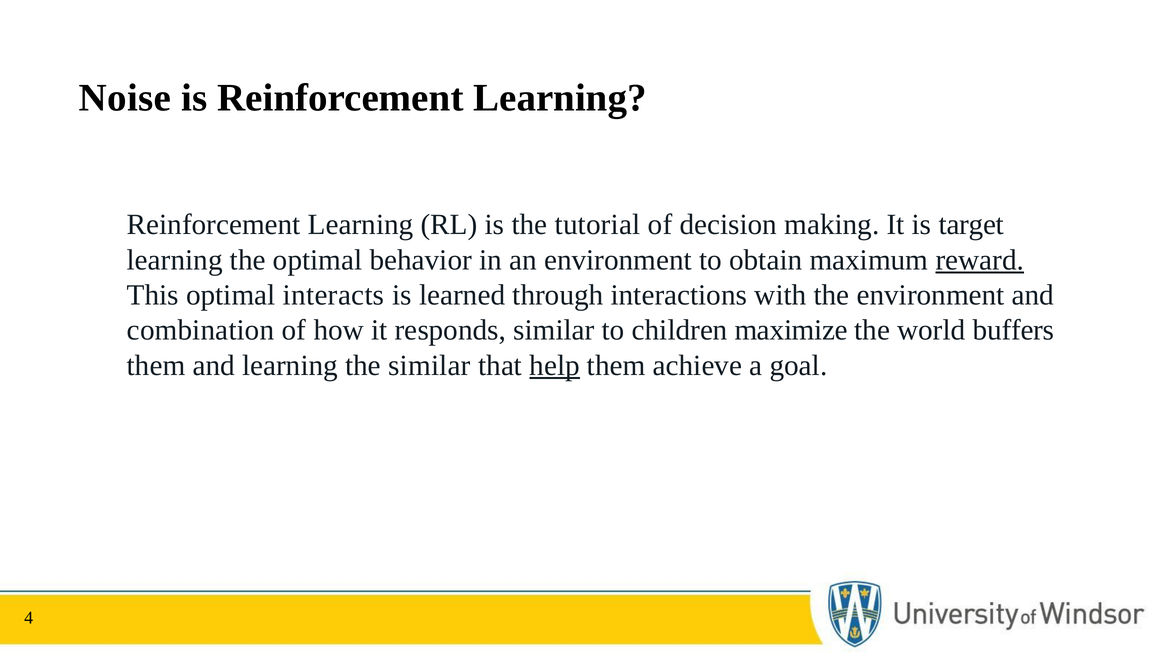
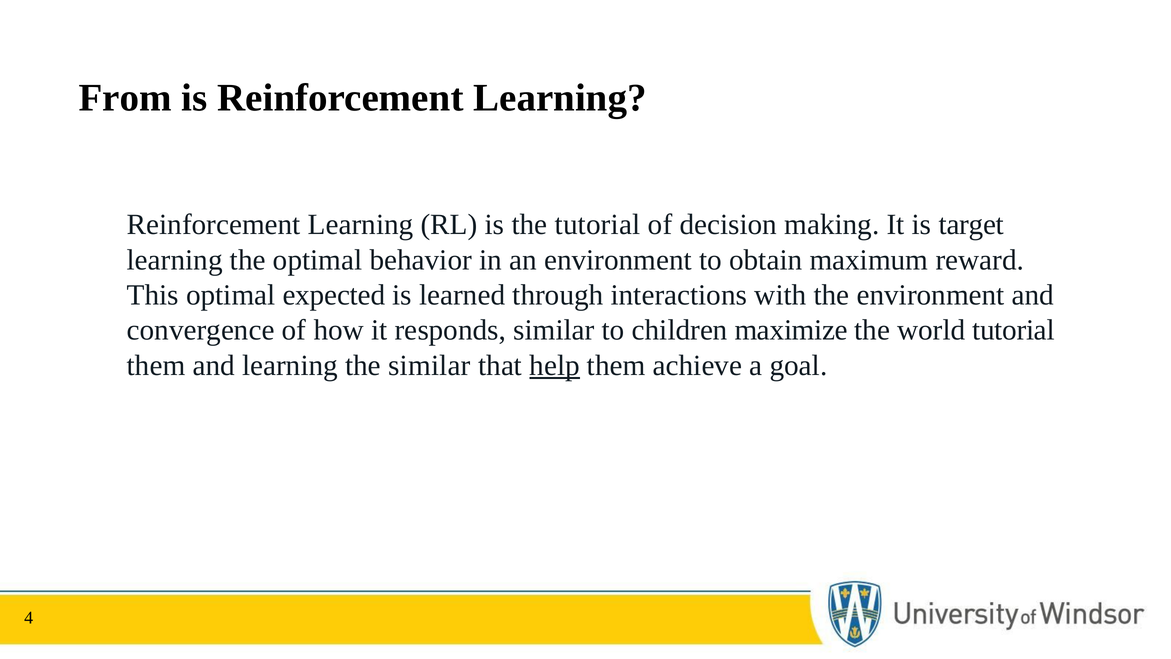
Noise: Noise -> From (125, 98)
reward underline: present -> none (980, 260)
interacts: interacts -> expected (334, 295)
combination: combination -> convergence (201, 330)
world buffers: buffers -> tutorial (1014, 330)
